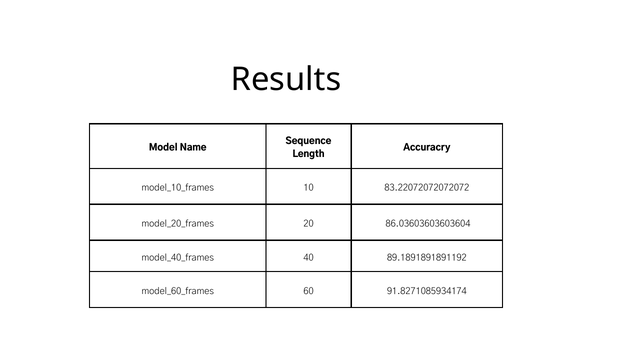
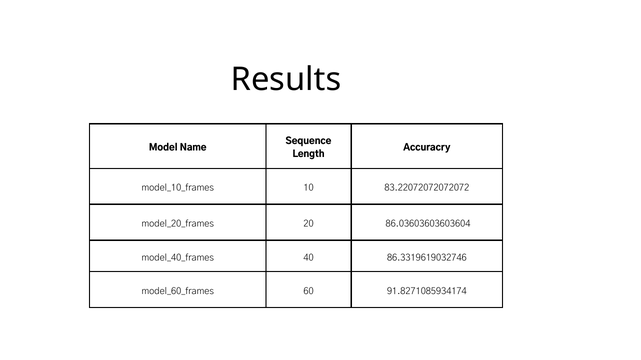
89.1891891891192: 89.1891891891192 -> 86.3319619032746 (427, 258)
